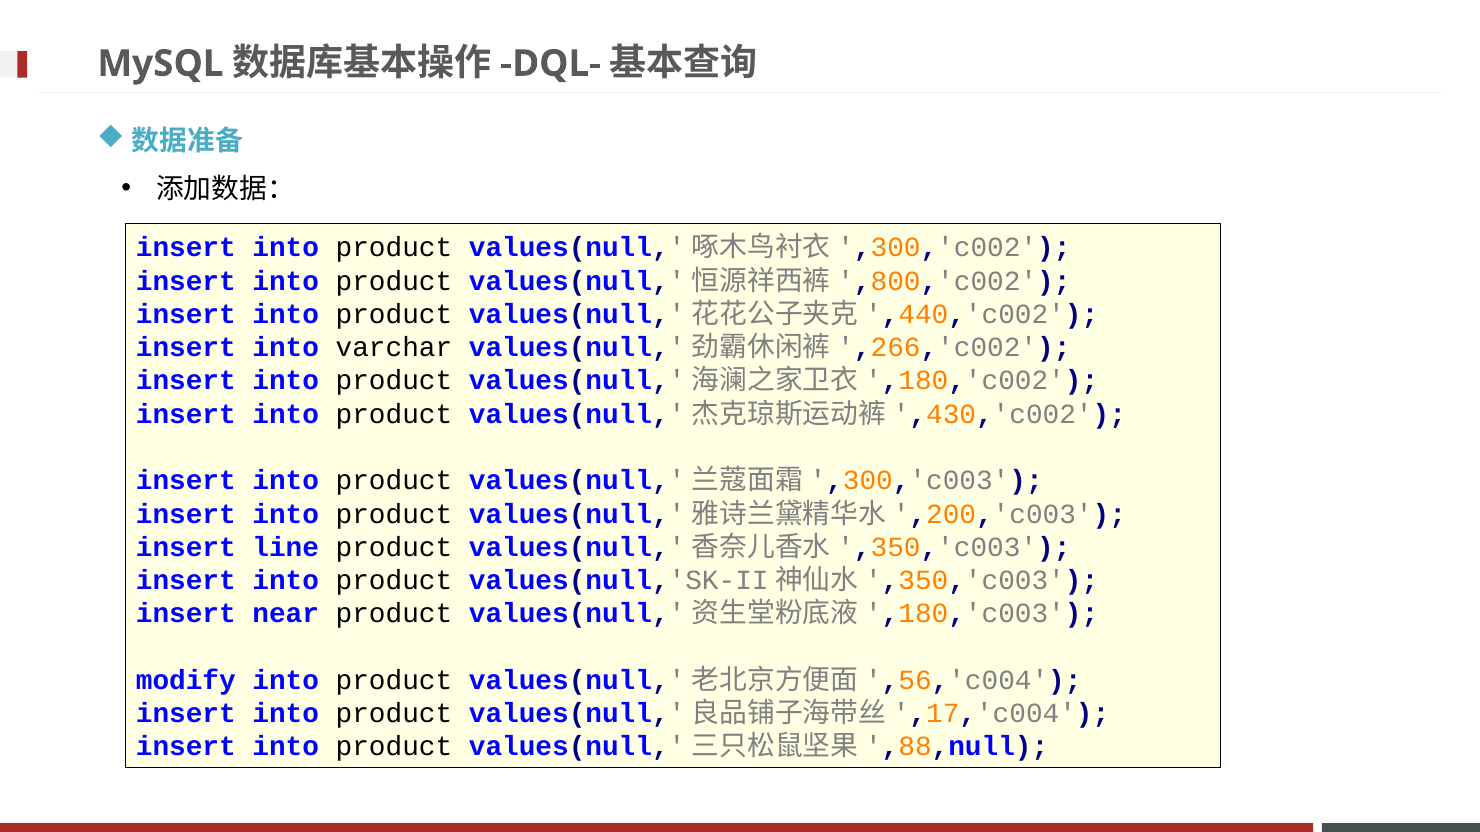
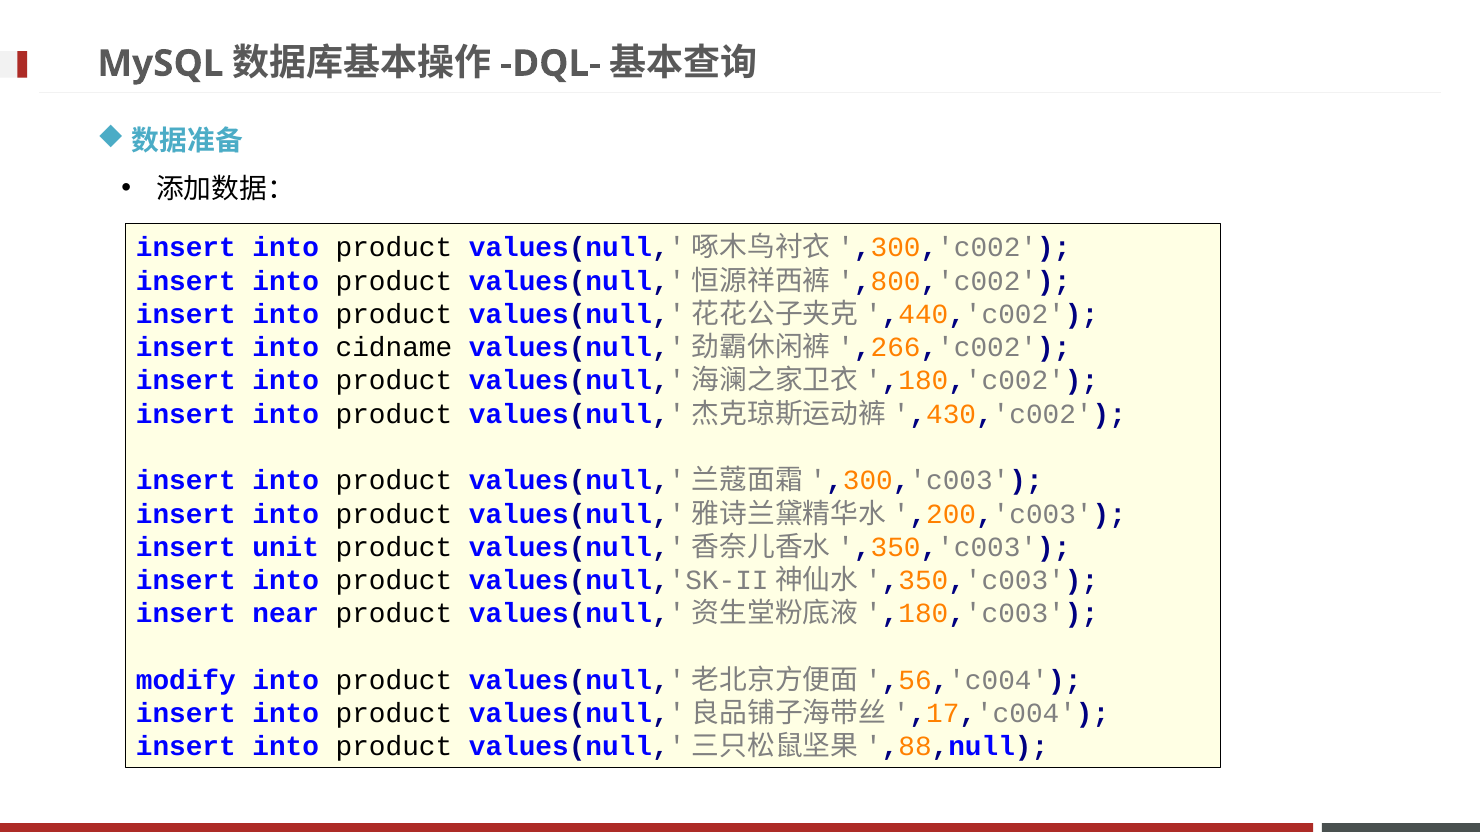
varchar: varchar -> cidname (394, 348)
line: line -> unit (286, 547)
